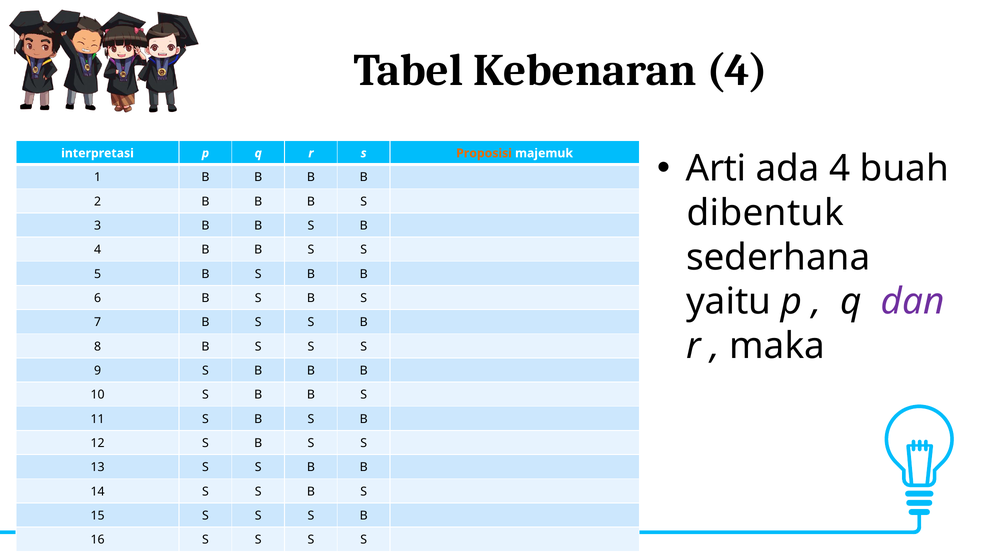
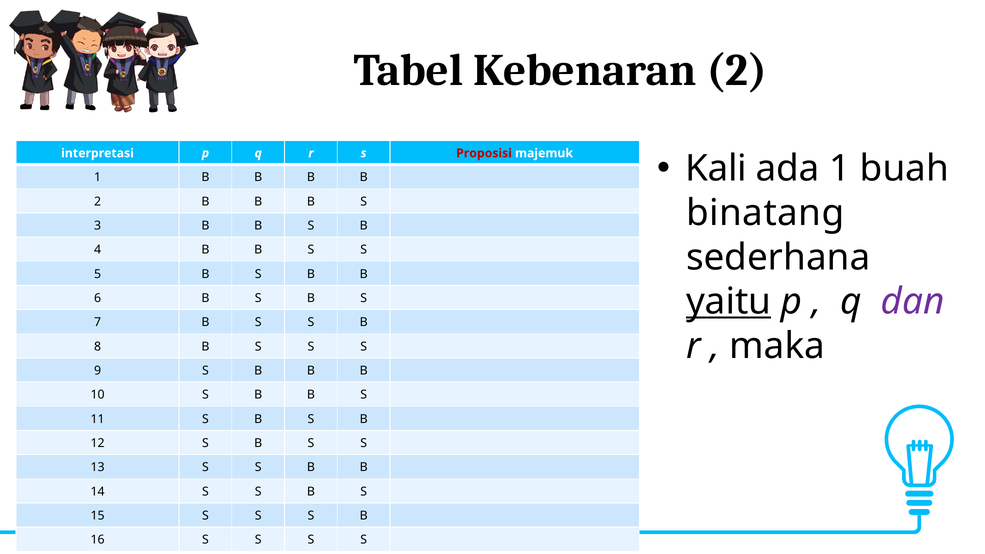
Kebenaran 4: 4 -> 2 (737, 71)
Arti: Arti -> Kali (716, 169)
ada 4: 4 -> 1 (840, 169)
Proposisi colour: orange -> red (484, 153)
dibentuk: dibentuk -> binatang (765, 213)
yaitu underline: none -> present (729, 302)
